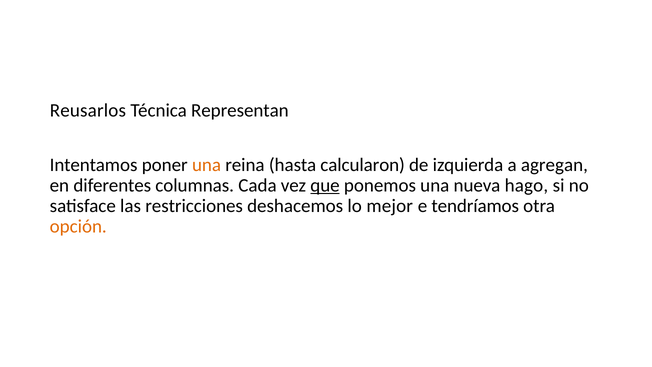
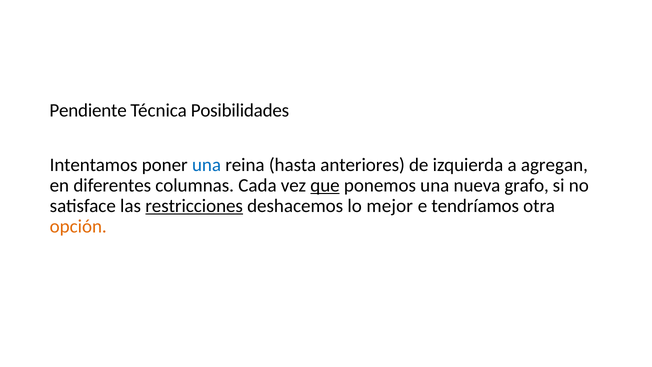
Reusarlos: Reusarlos -> Pendiente (88, 110)
Representan: Representan -> Posibilidades (240, 110)
una colour: orange -> blue (207, 165)
calcularon: calcularon -> anteriores (363, 165)
hago: hago -> grafo (527, 185)
restricciones underline: none -> present (194, 206)
